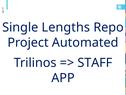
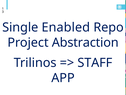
Lengths: Lengths -> Enabled (66, 27)
Automated: Automated -> Abstraction (85, 42)
